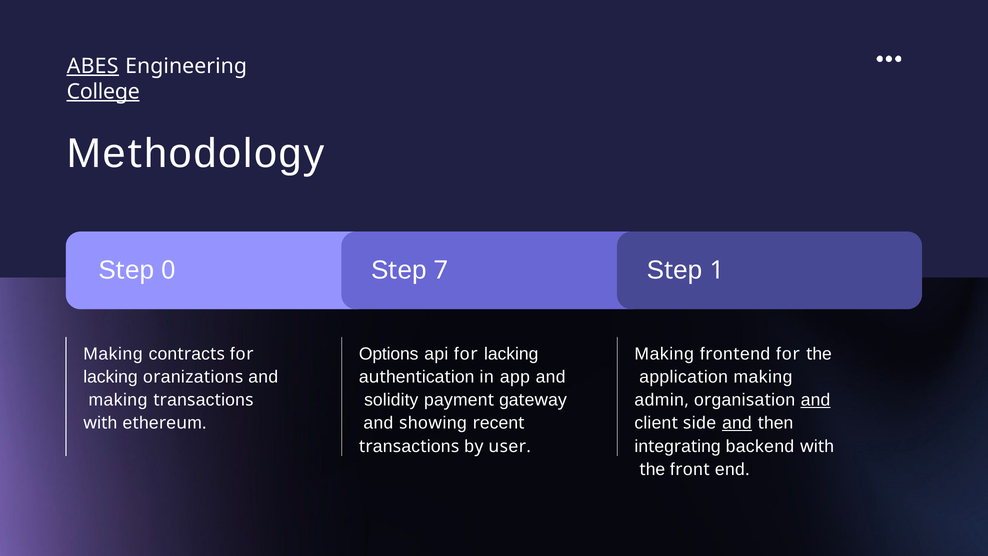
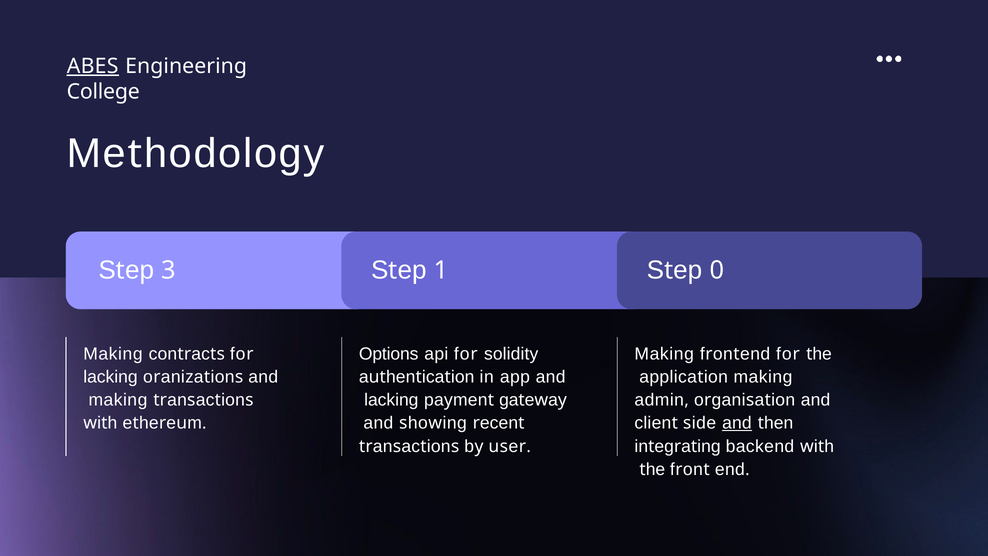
College underline: present -> none (103, 92)
0: 0 -> 3 (169, 270)
7: 7 -> 1 (441, 270)
1: 1 -> 0 (717, 270)
lacking: lacking -> solidity (511, 354)
solidity: solidity -> lacking (391, 400)
and underline: present -> none (816, 400)
